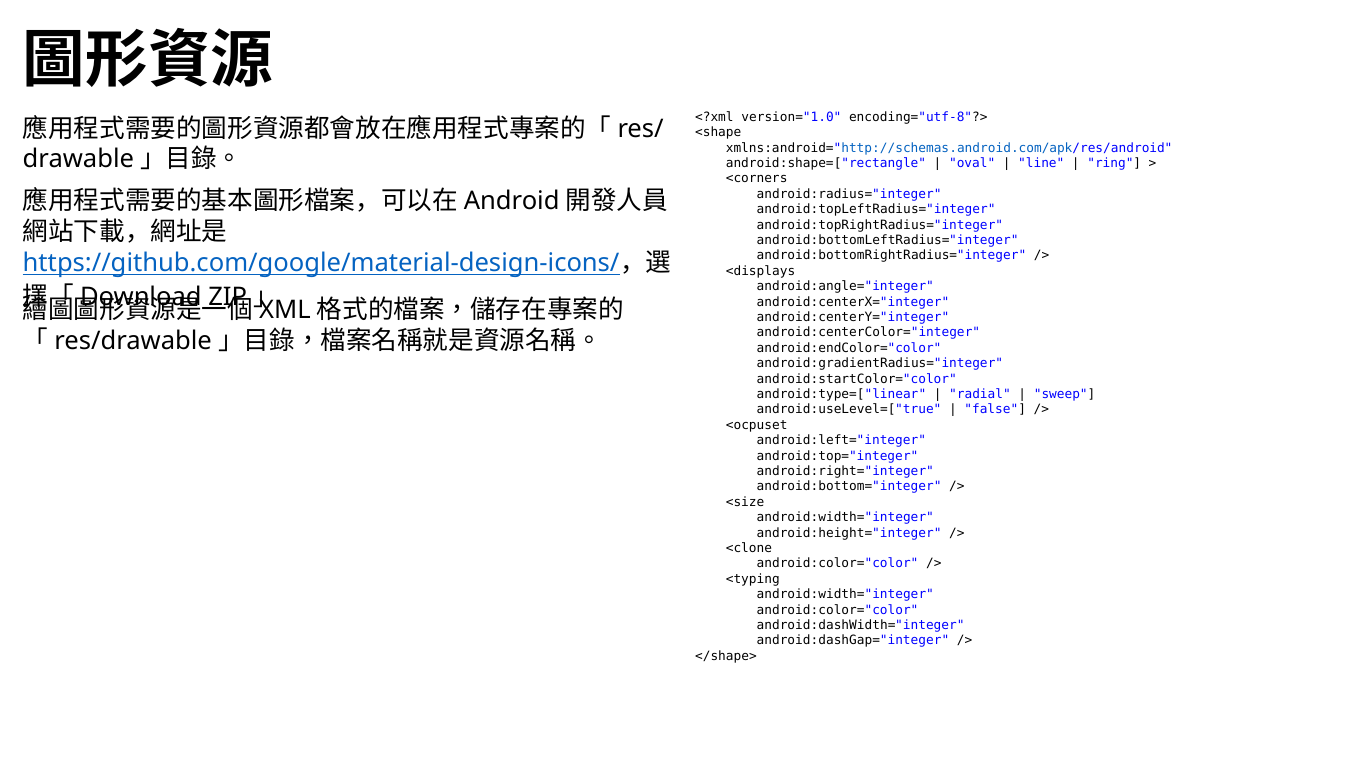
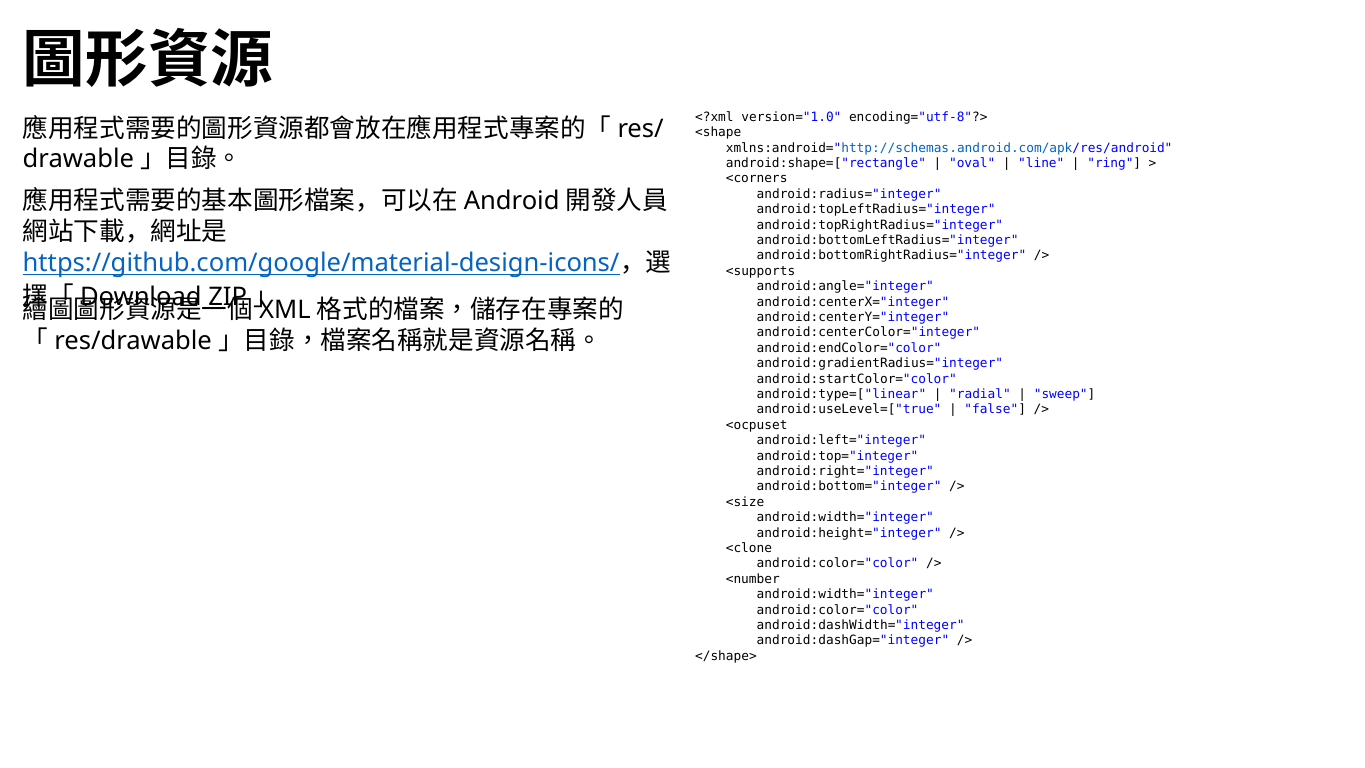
<displays: <displays -> <supports (761, 271)
<typing: <typing -> <number (753, 579)
